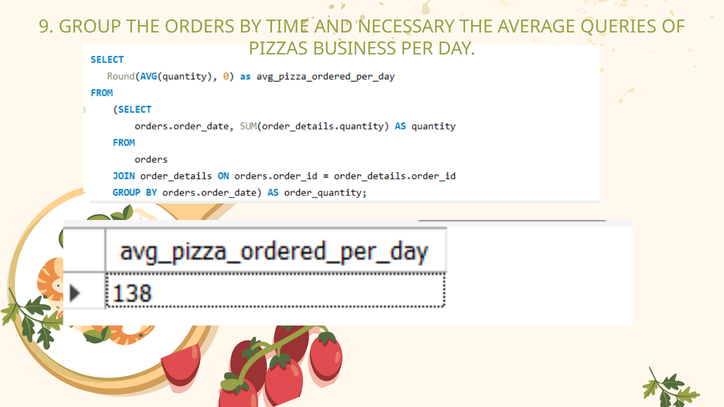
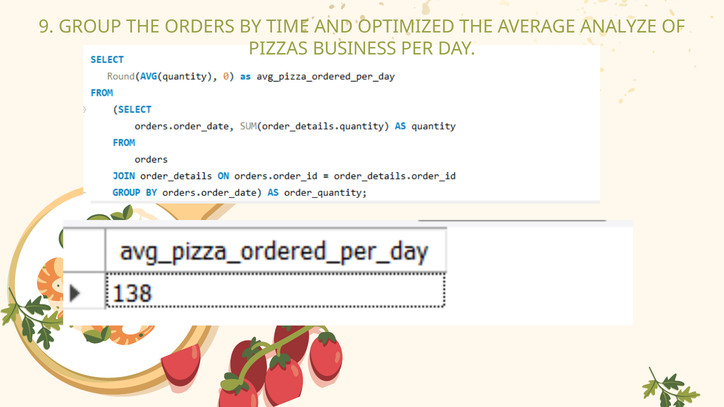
NECESSARY: NECESSARY -> OPTIMIZED (406, 27)
QUERIES: QUERIES -> ANALYZE (619, 27)
